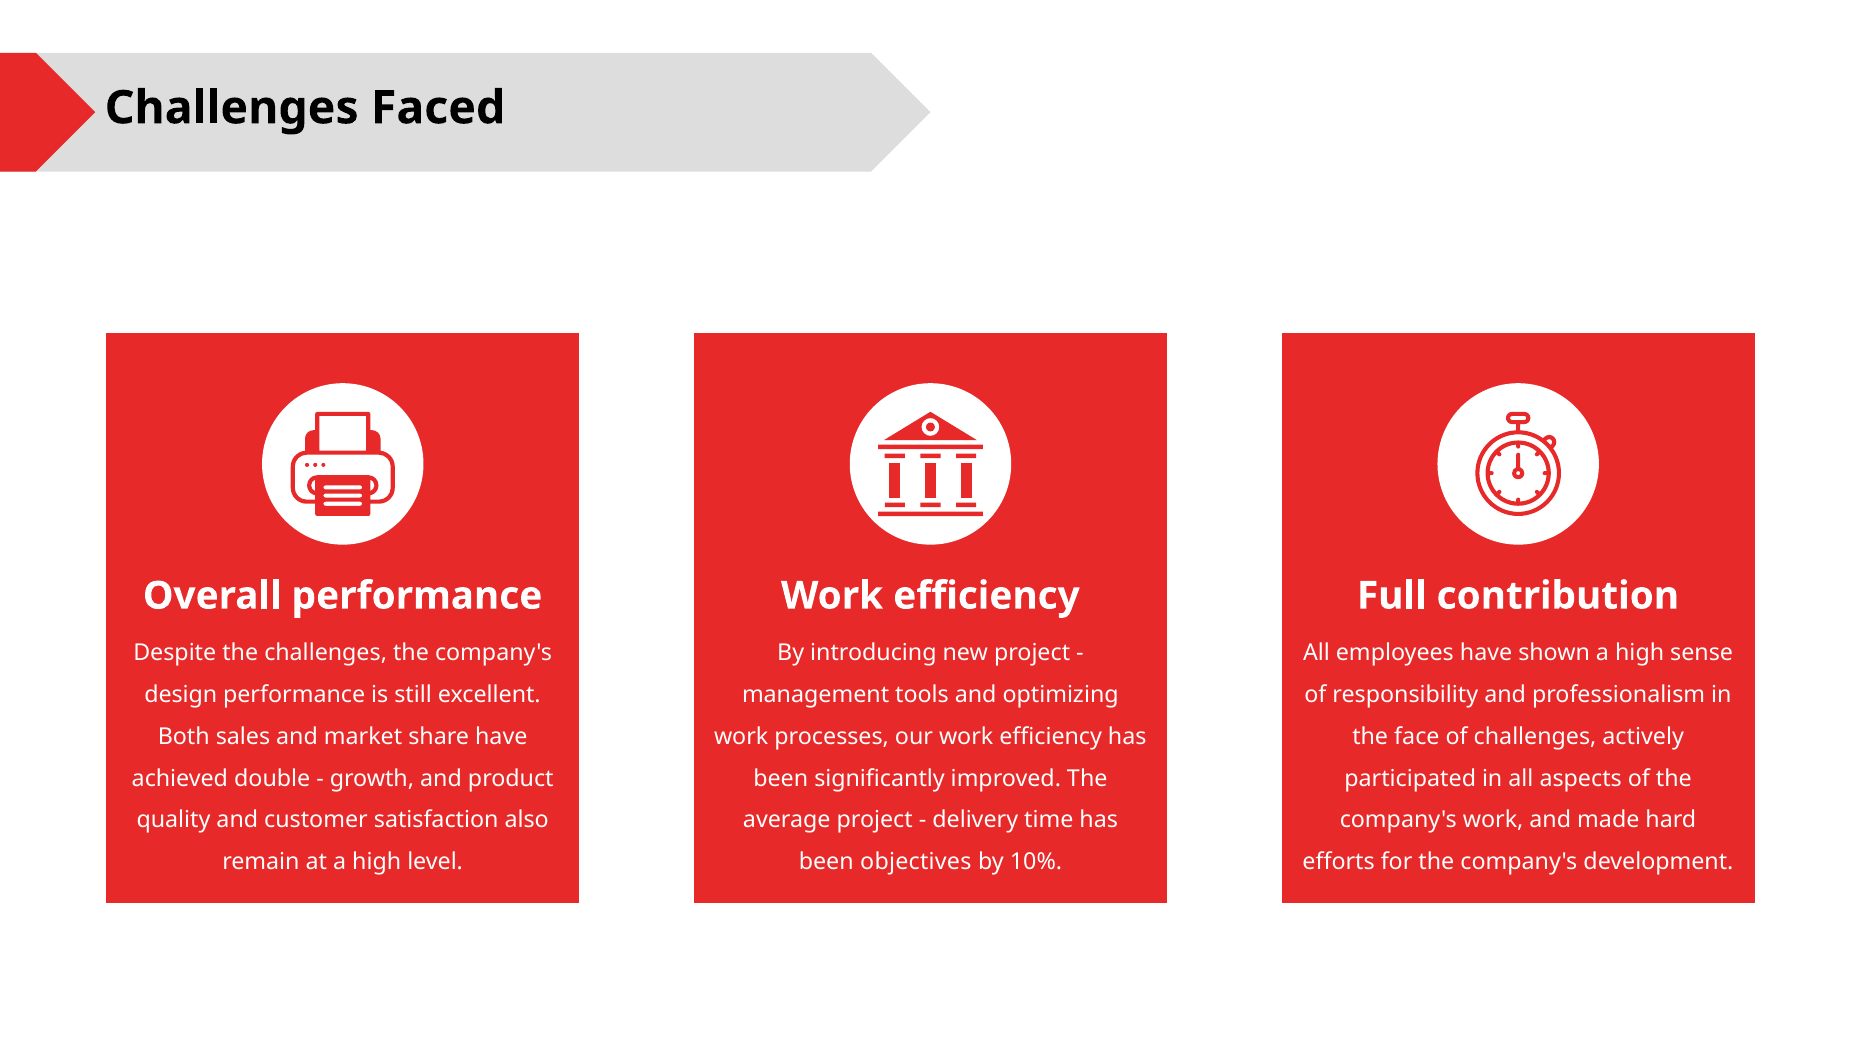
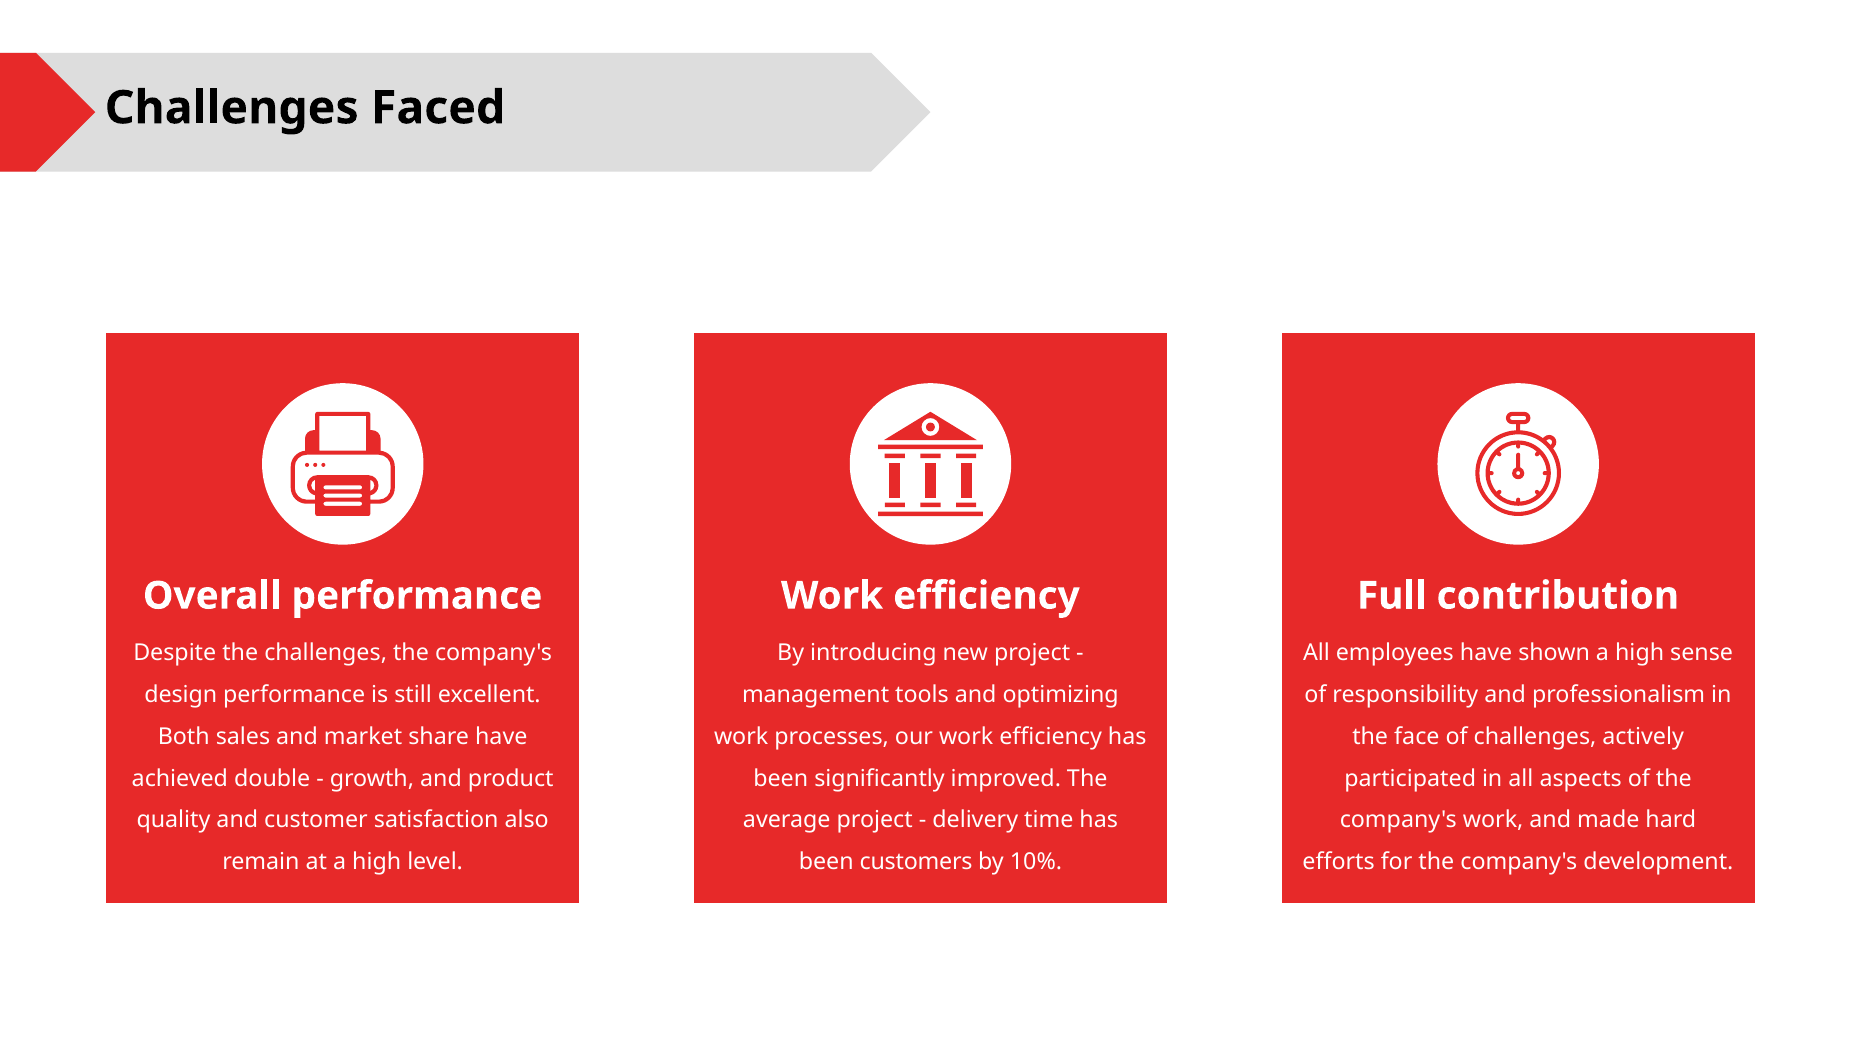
objectives: objectives -> customers (916, 862)
